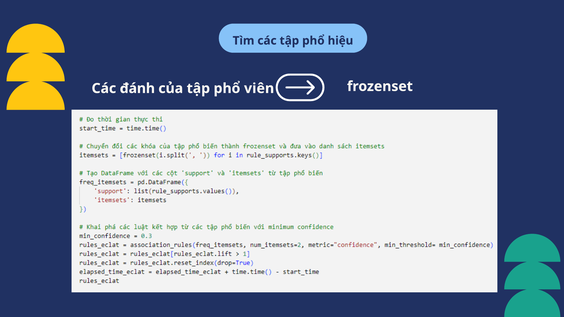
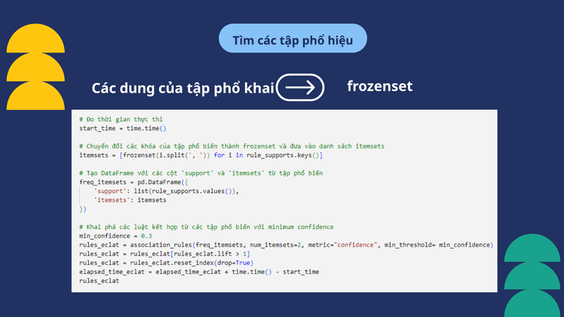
đánh: đánh -> dung (137, 88)
viên: viên -> khai (259, 88)
